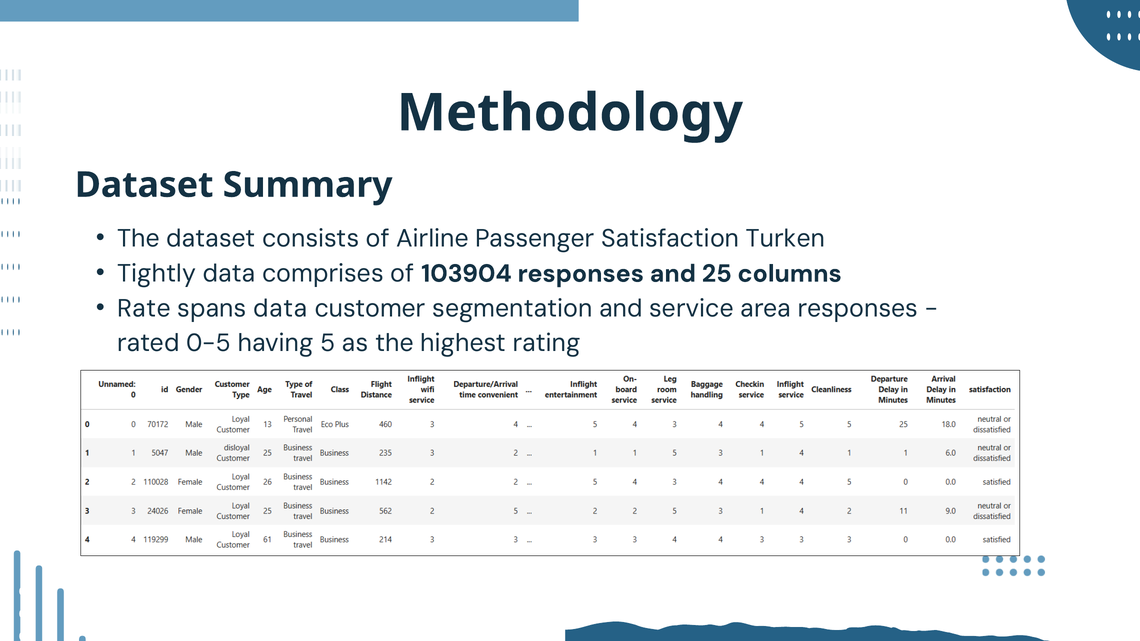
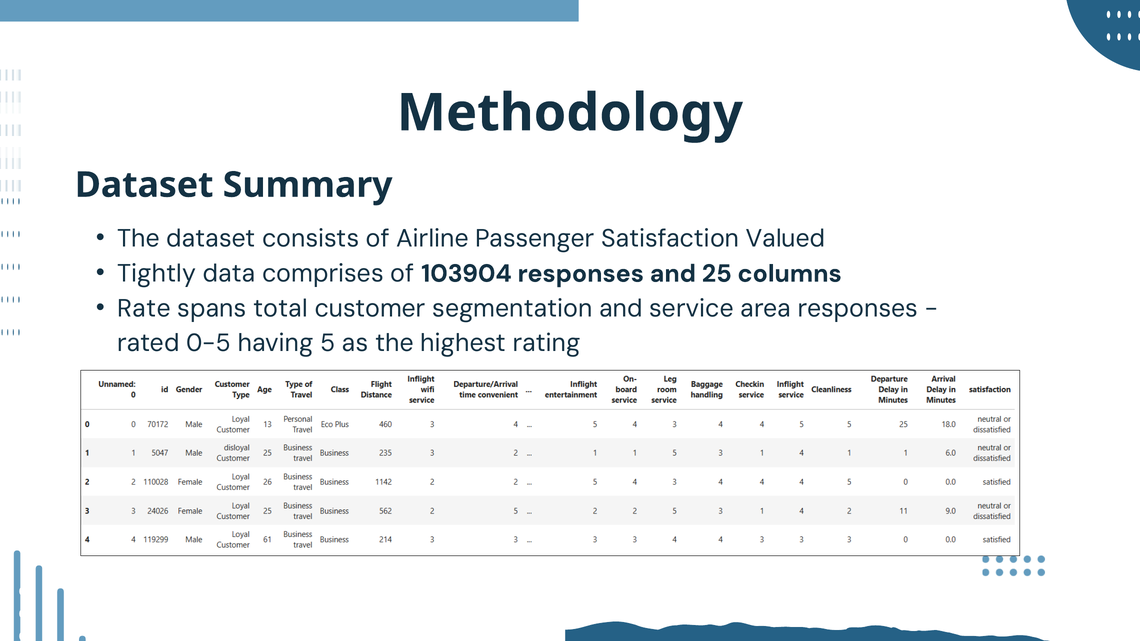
Turken: Turken -> Valued (786, 239)
spans data: data -> total (280, 309)
